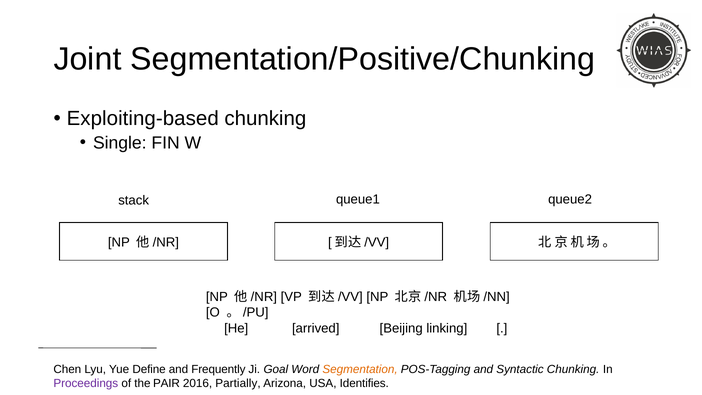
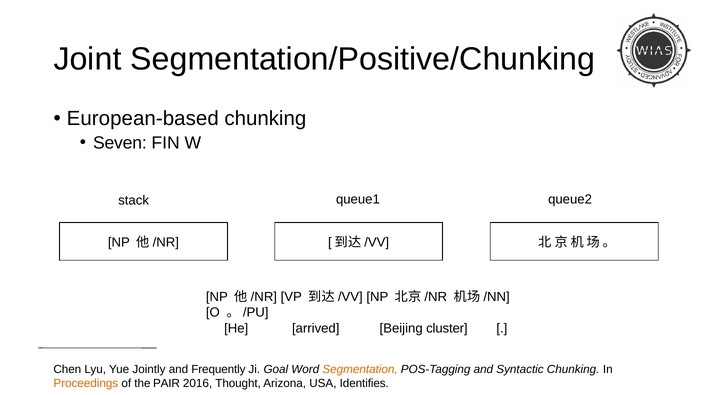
Exploiting-based: Exploiting-based -> European-based (143, 119)
Single: Single -> Seven (120, 143)
linking: linking -> cluster (447, 328)
Define: Define -> Jointly (149, 369)
Proceedings colour: purple -> orange (86, 383)
Partially: Partially -> Thought (238, 383)
